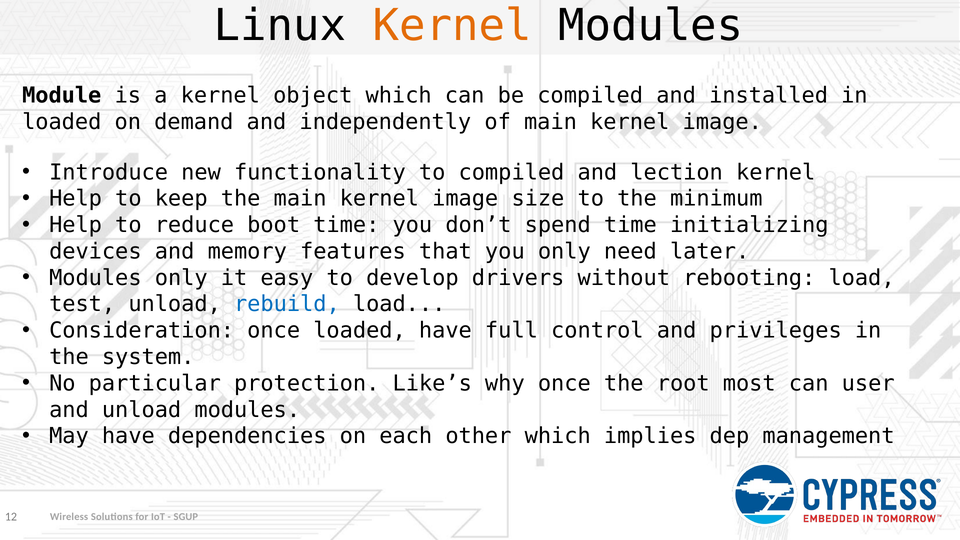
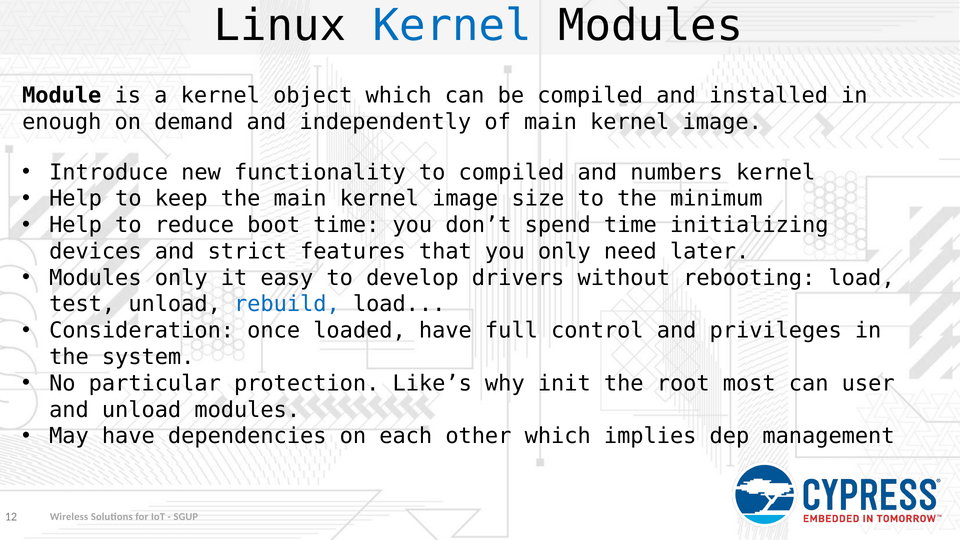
Kernel colour: orange -> blue (452, 26)
loaded: loaded -> enough (62, 122)
lection: lection -> numbers (677, 172)
memory: memory -> strict (247, 251)
why once: once -> init (564, 383)
